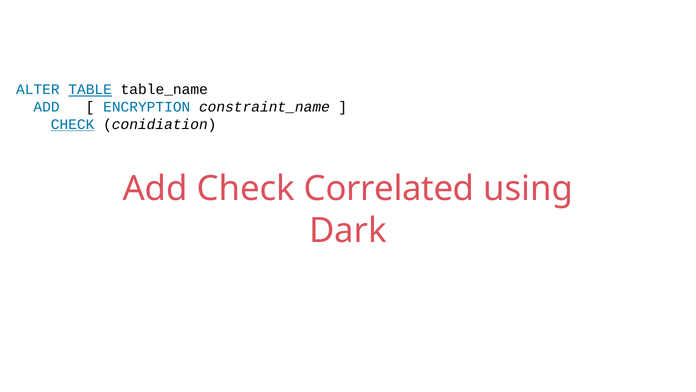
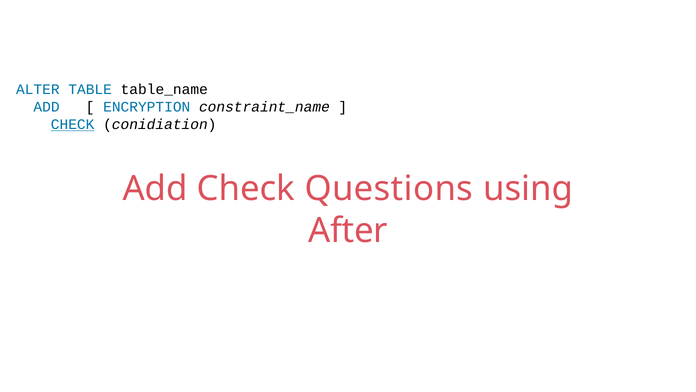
TABLE underline: present -> none (90, 90)
Correlated: Correlated -> Questions (389, 189)
Dark: Dark -> After (348, 230)
